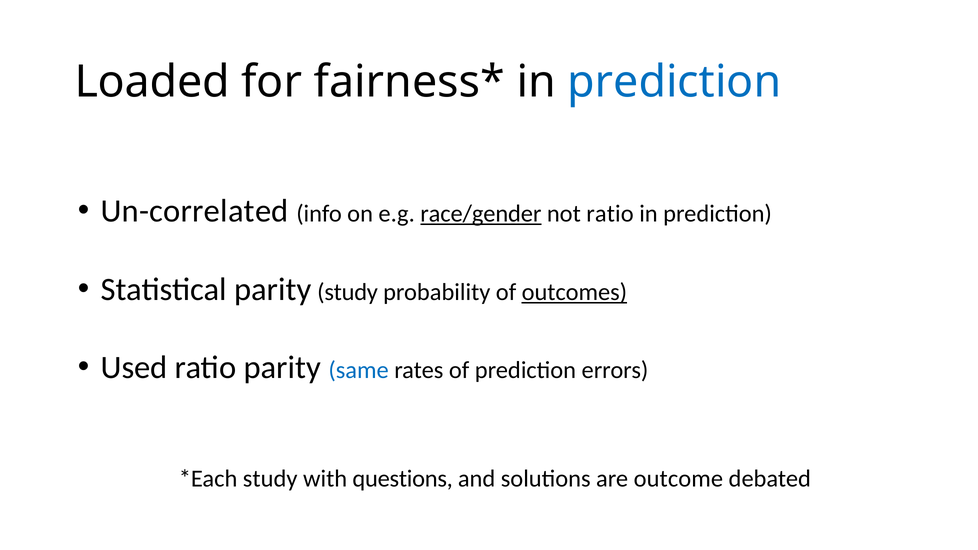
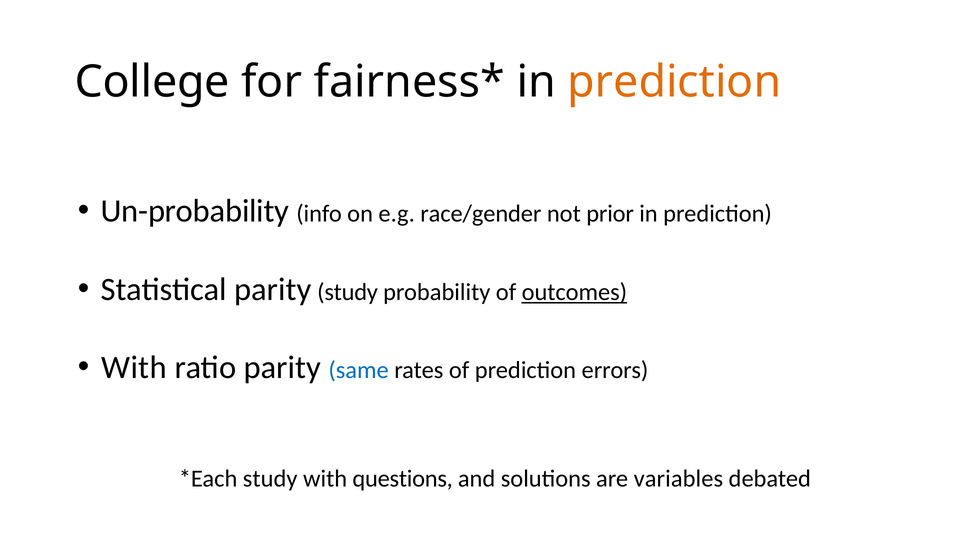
Loaded: Loaded -> College (152, 82)
prediction colour: blue -> orange (674, 82)
Un-correlated: Un-correlated -> Un-probability (195, 211)
race/gender underline: present -> none (481, 214)
not ratio: ratio -> prior (610, 214)
Used: Used -> With (134, 368)
outcome: outcome -> variables (678, 479)
